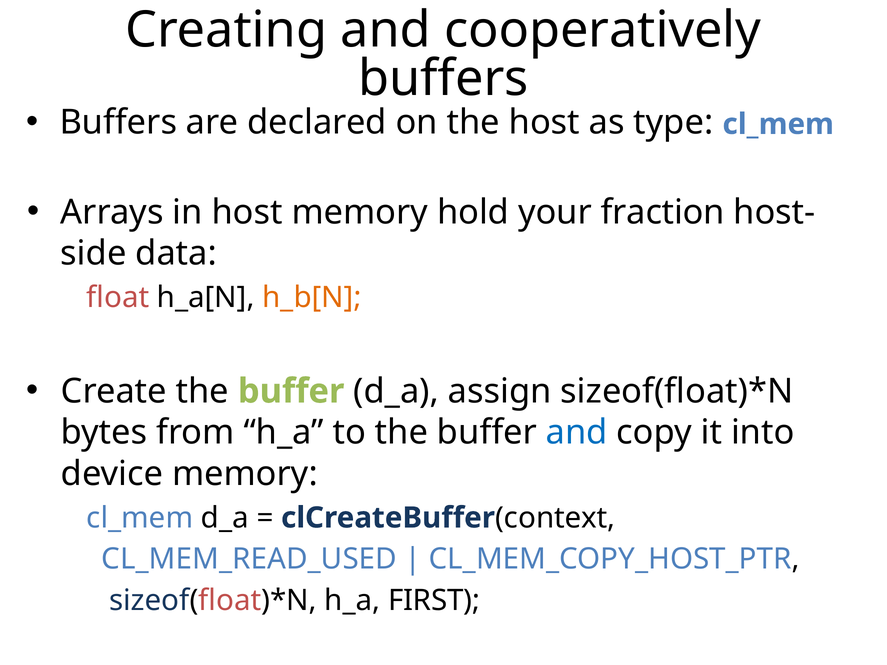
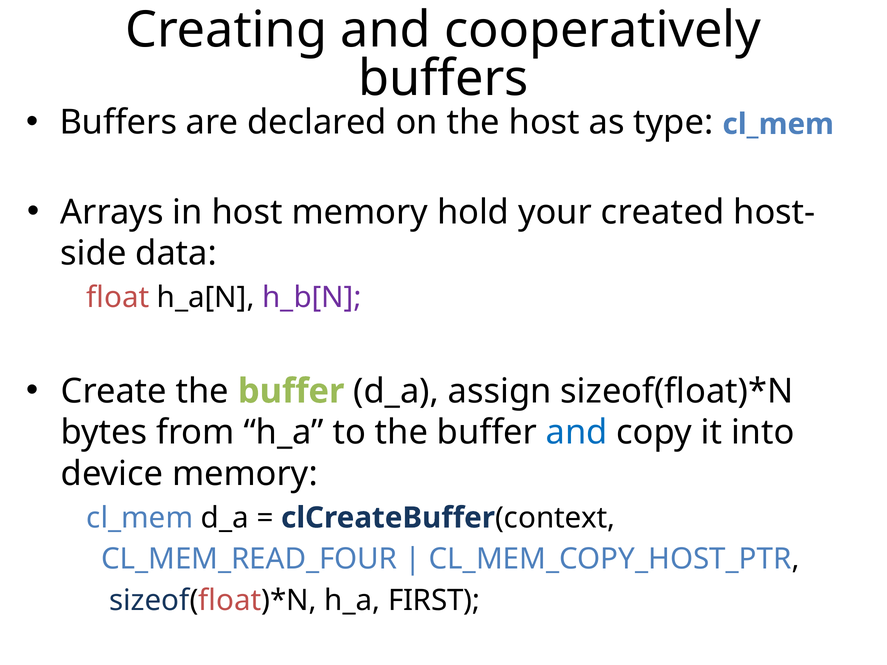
fraction: fraction -> created (663, 212)
h_b[N colour: orange -> purple (312, 298)
CL_MEM_READ_USED: CL_MEM_READ_USED -> CL_MEM_READ_FOUR (249, 559)
